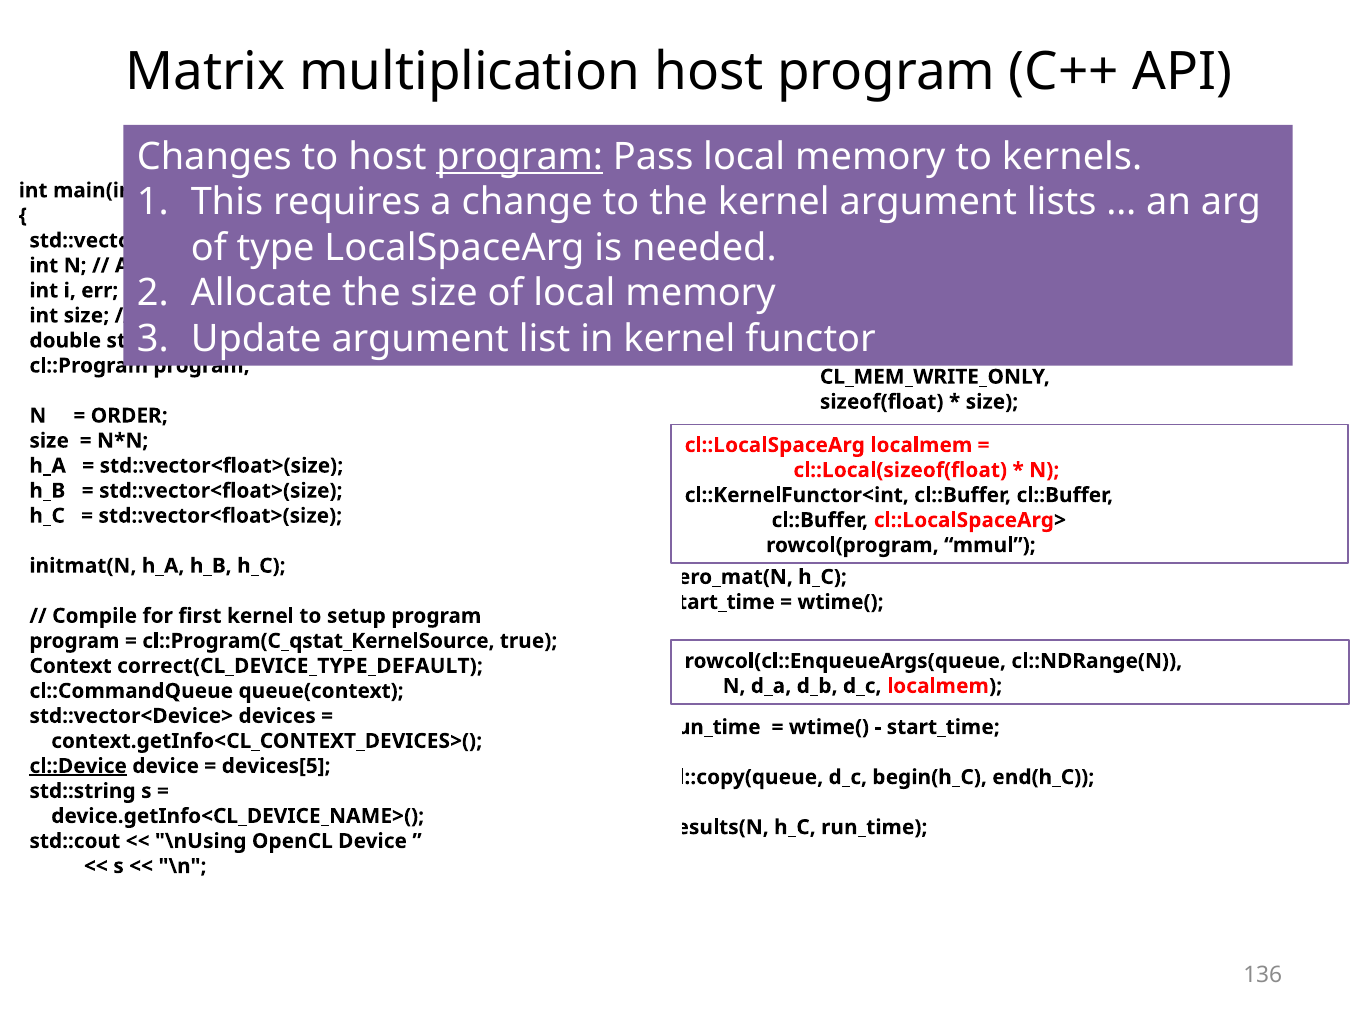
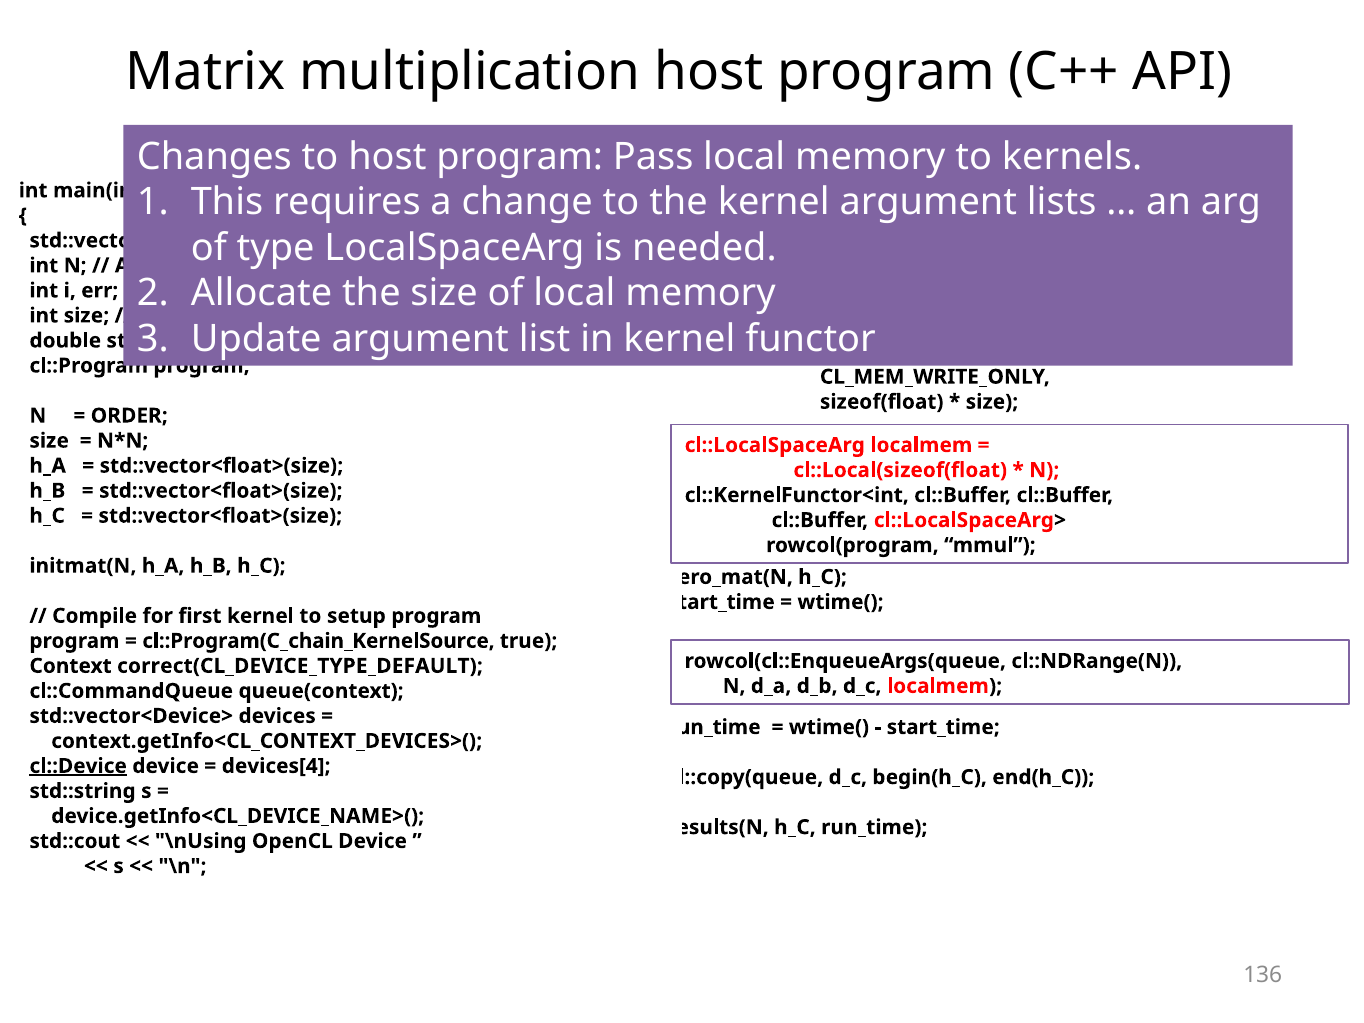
program underline: present -> none (520, 157)
cl::Program(C_qstat_KernelSource: cl::Program(C_qstat_KernelSource -> cl::Program(C_chain_KernelSource (318, 641)
devices[5: devices[5 -> devices[4 (276, 766)
